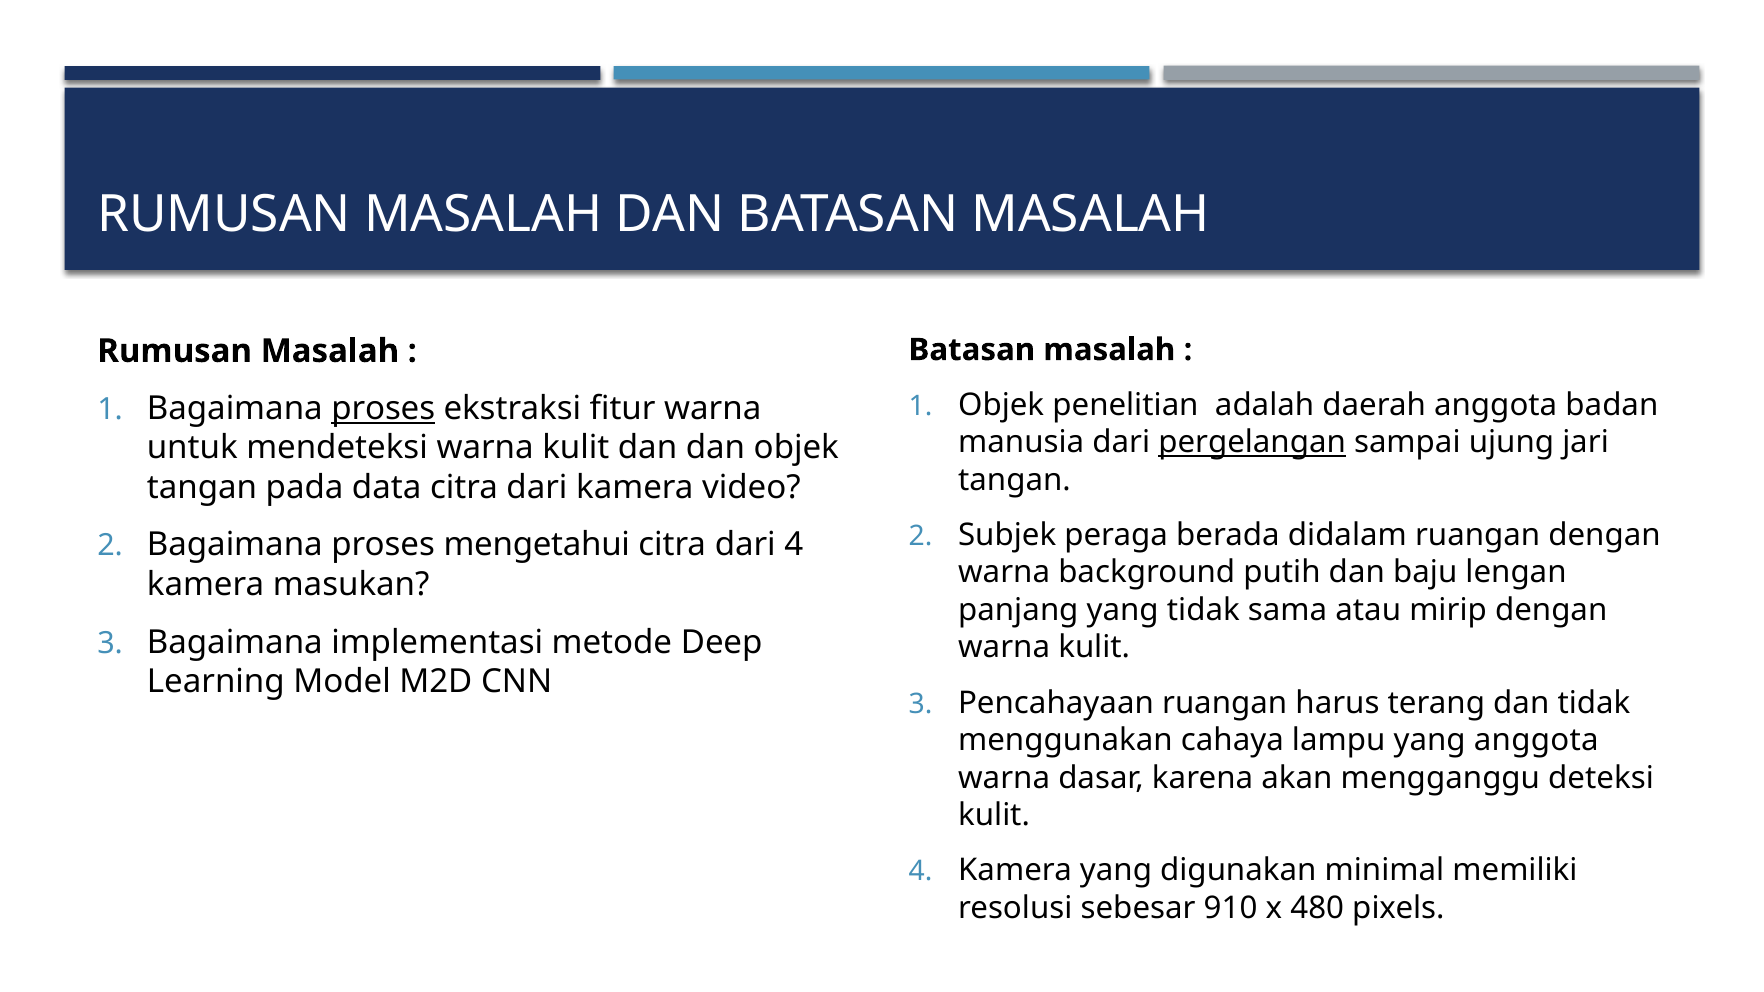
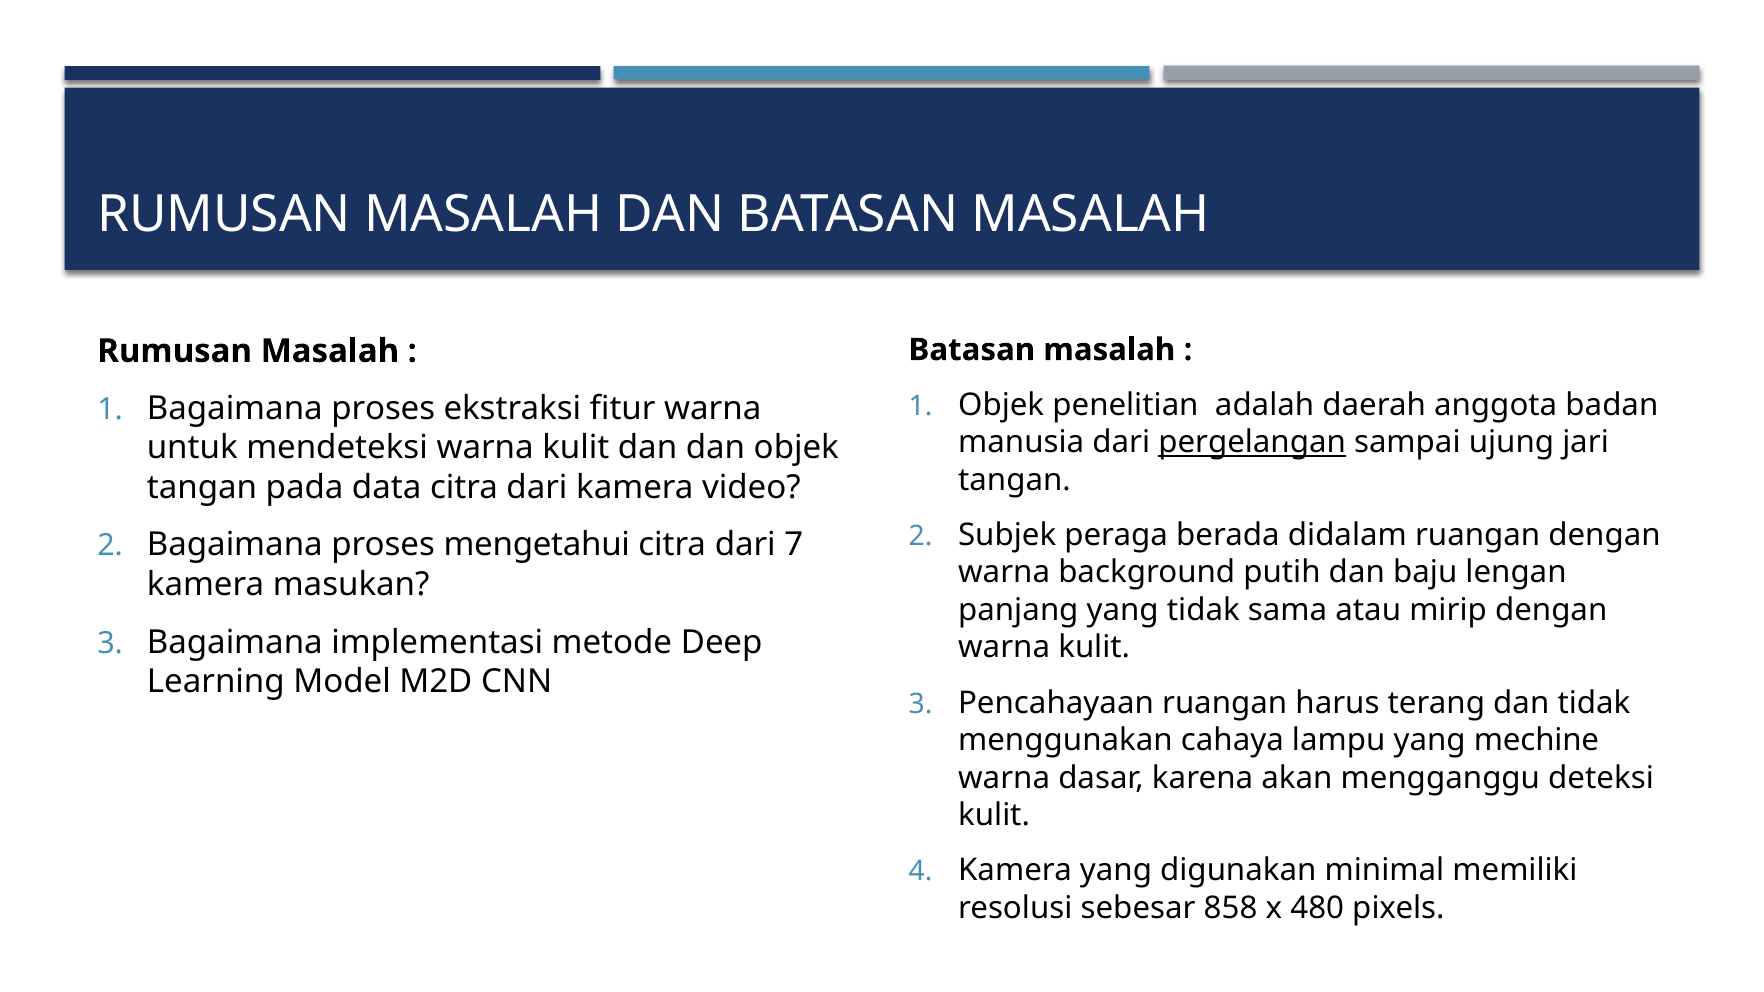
proses underline: present -> none (383, 408)
dari 4: 4 -> 7 (794, 545)
yang anggota: anggota -> mechine (1536, 740)
910: 910 -> 858 (1231, 908)
